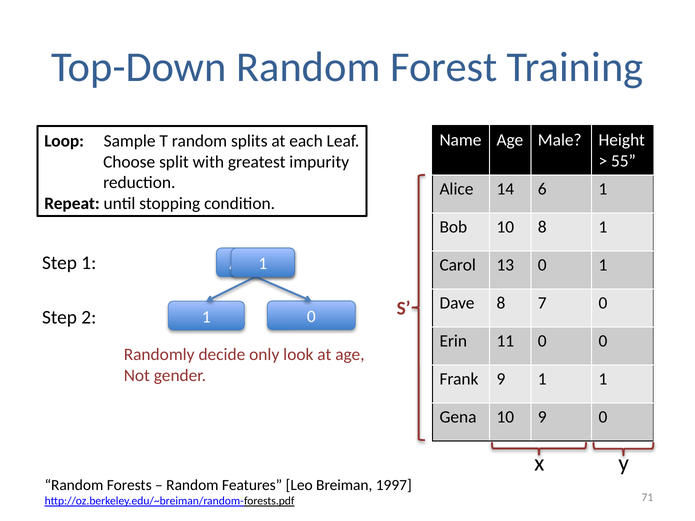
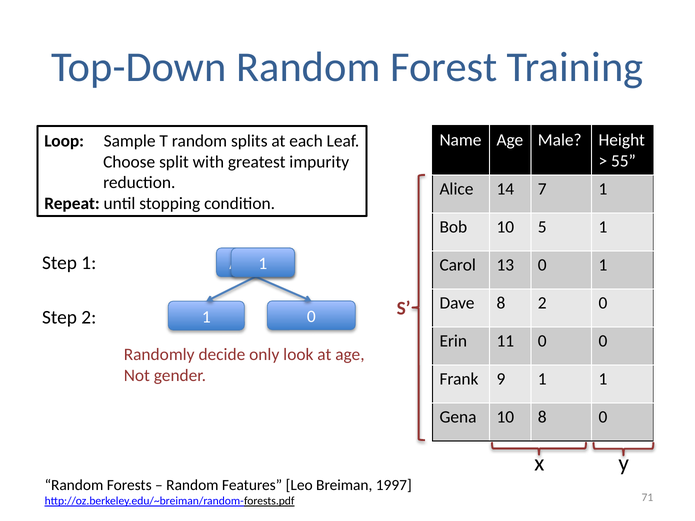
6: 6 -> 7 (542, 189)
10 8: 8 -> 5 (542, 227)
8 7: 7 -> 2 (542, 303)
10 9: 9 -> 8 (542, 417)
